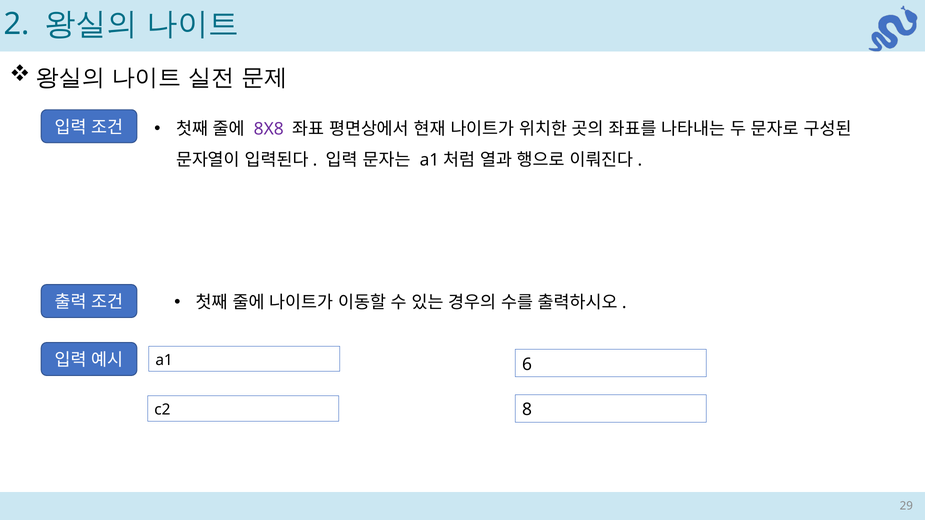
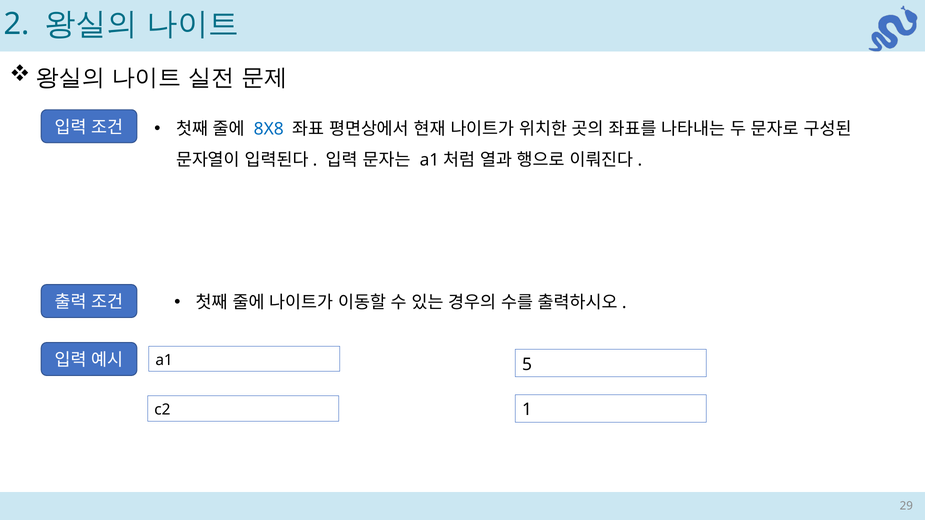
8X8 colour: purple -> blue (269, 129)
6: 6 -> 5 (527, 365)
8: 8 -> 1 (527, 410)
